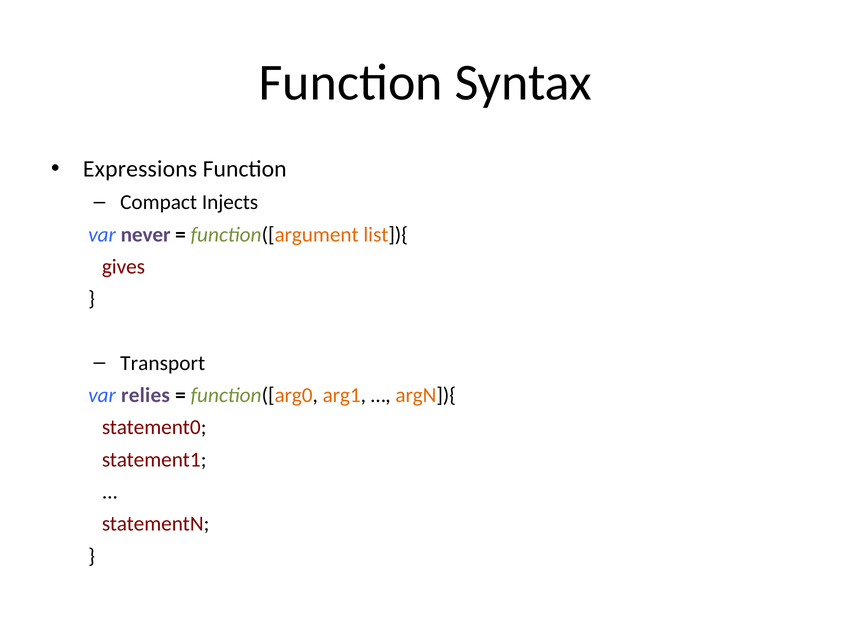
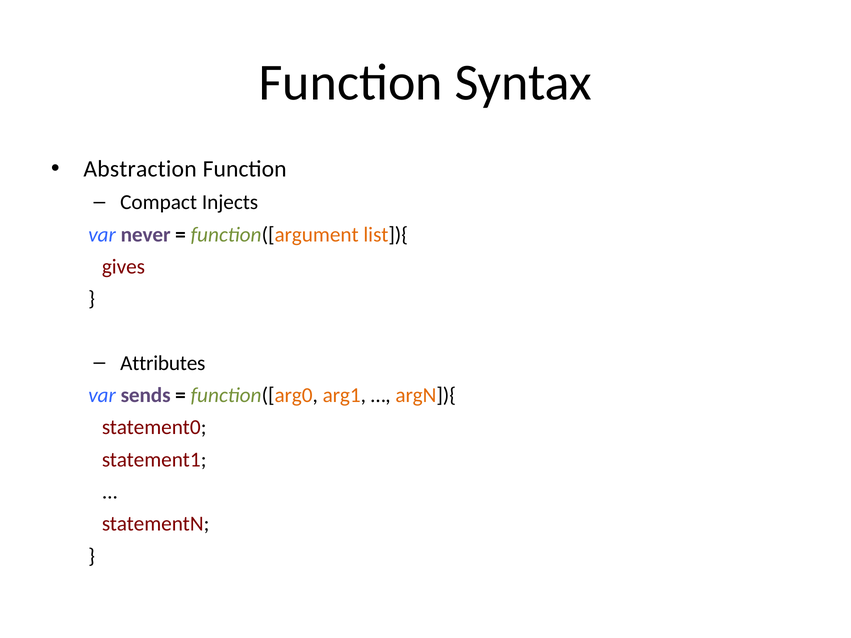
Expressions: Expressions -> Abstraction (140, 169)
Transport: Transport -> Attributes (163, 363)
relies: relies -> sends (146, 395)
